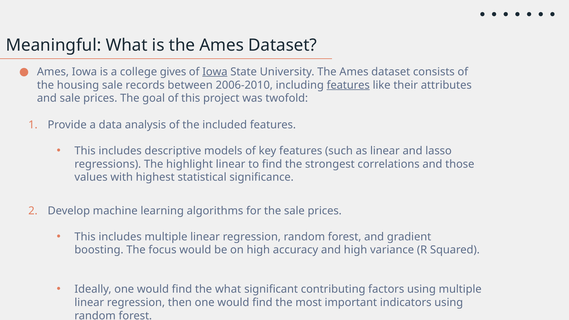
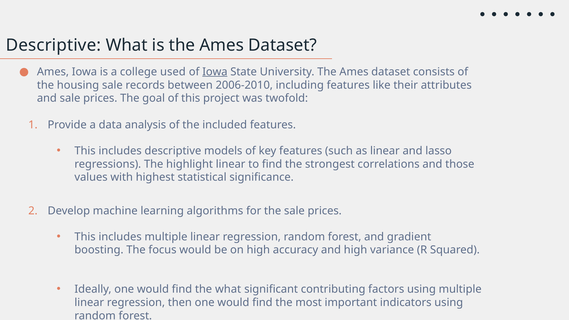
Meaningful: Meaningful -> Descriptive (53, 45)
gives: gives -> used (173, 72)
features underline: present -> none (348, 85)
